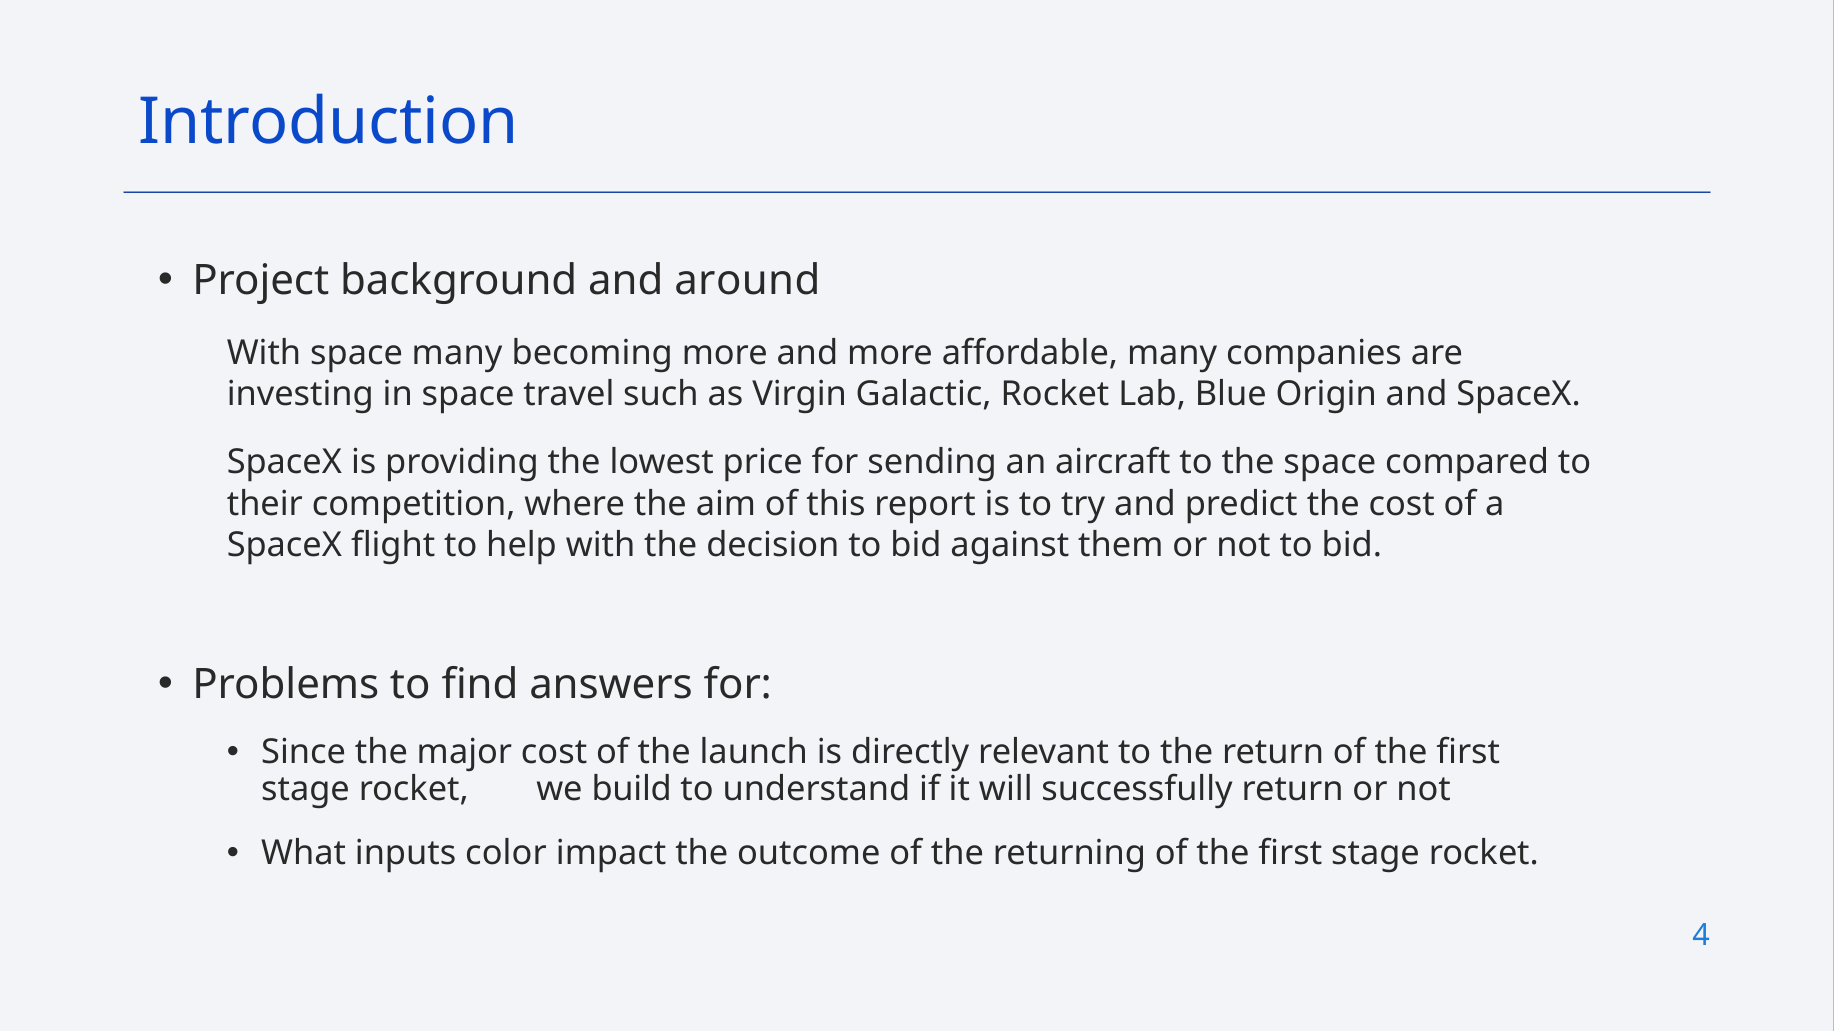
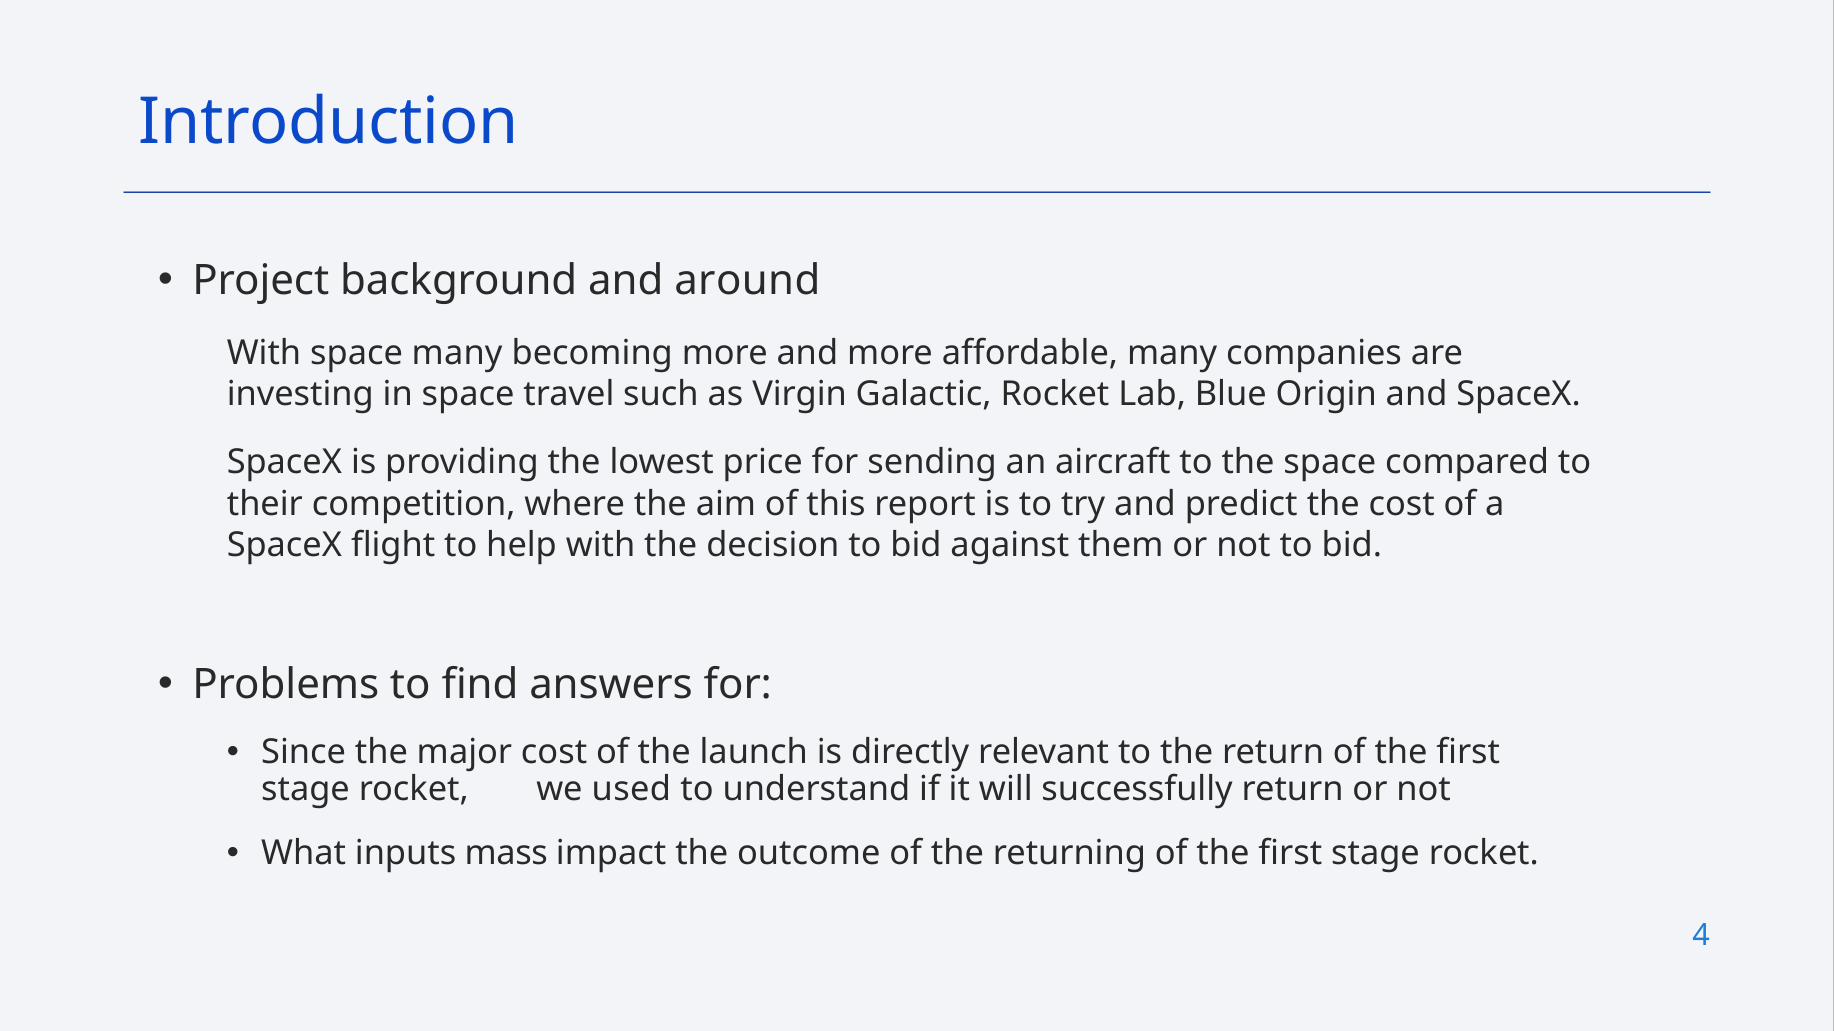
build: build -> used (631, 790)
color: color -> mass (506, 854)
